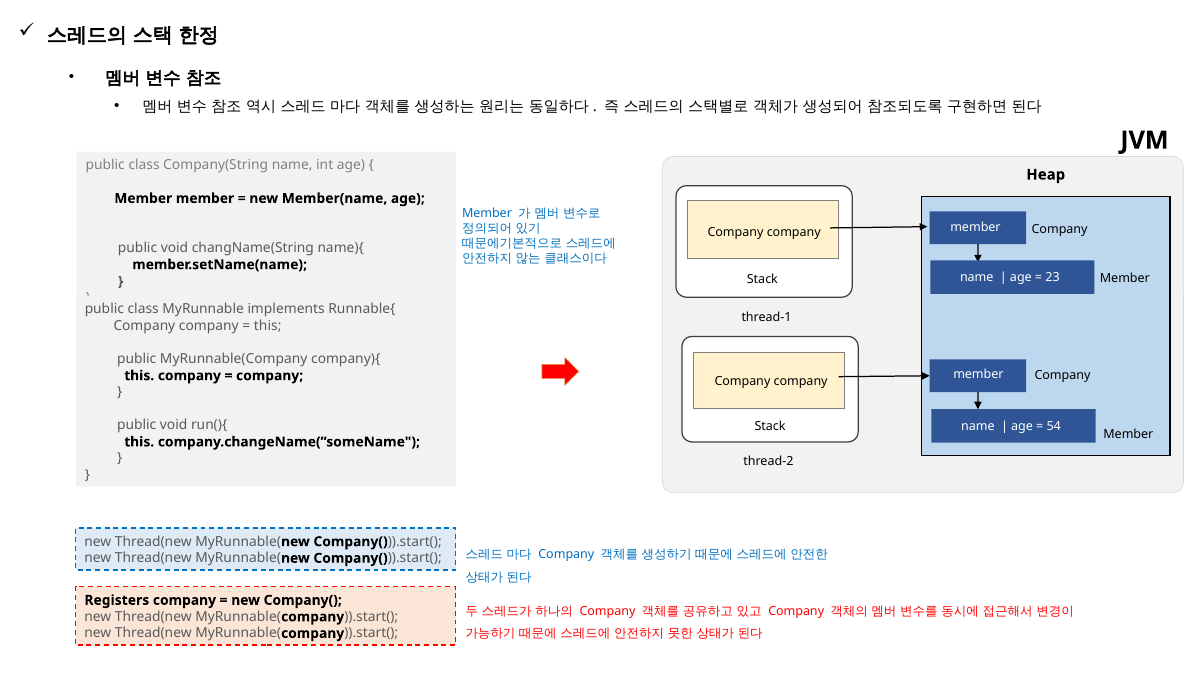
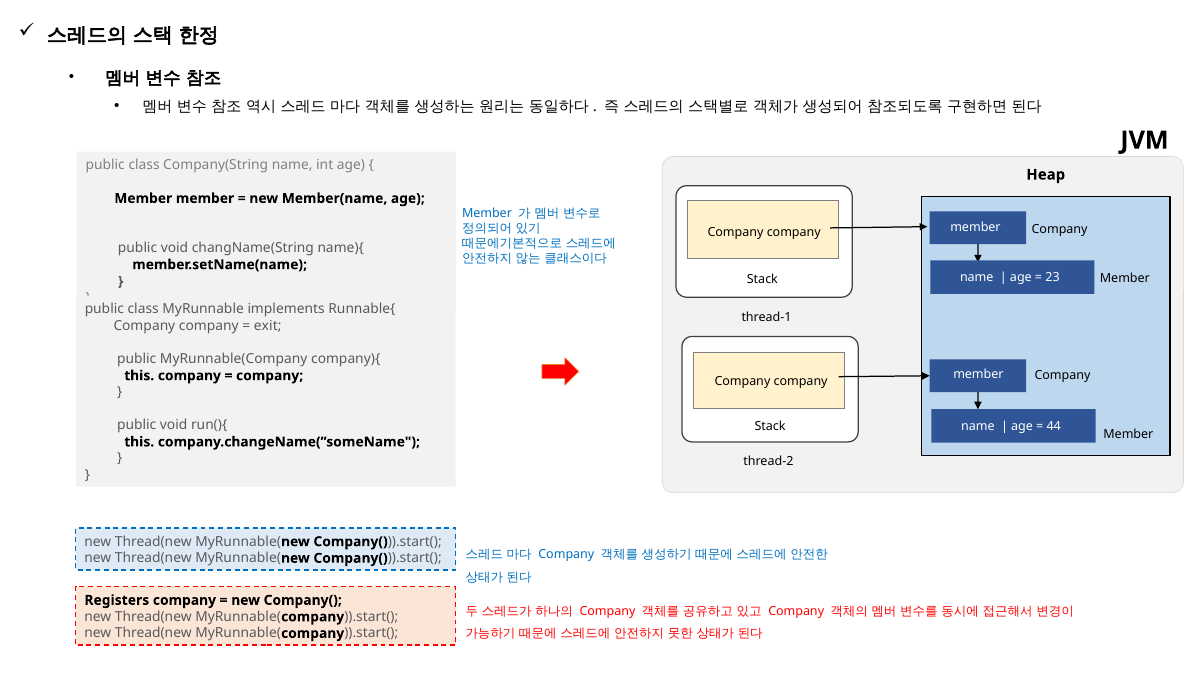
this: this -> exit (268, 326)
54: 54 -> 44 (1054, 427)
